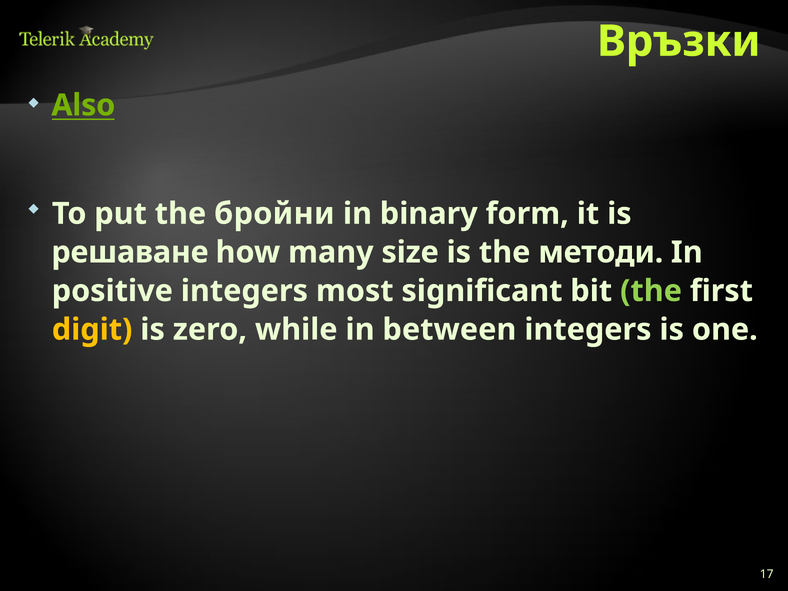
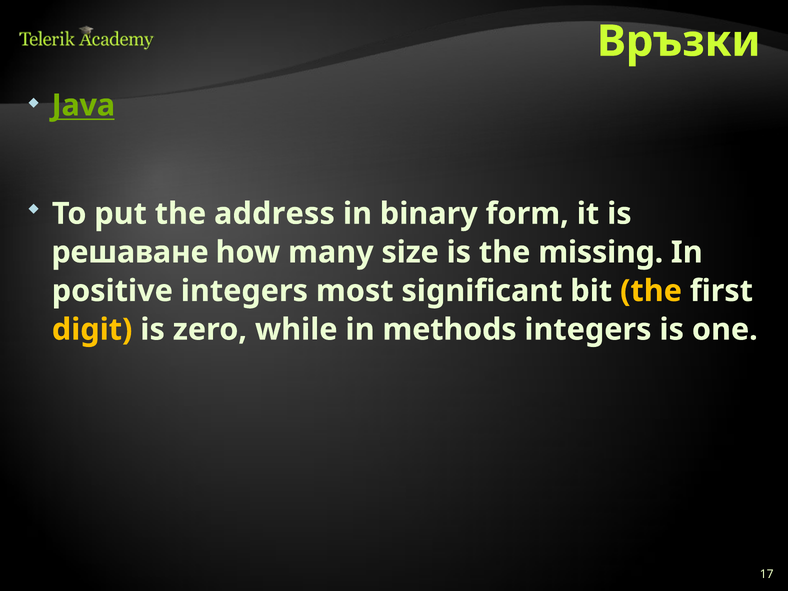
Also: Also -> Java (83, 105)
бройни: бройни -> address (274, 214)
методи: методи -> missing (601, 252)
the colour: light green -> yellow (651, 291)
between: between -> methods (450, 330)
